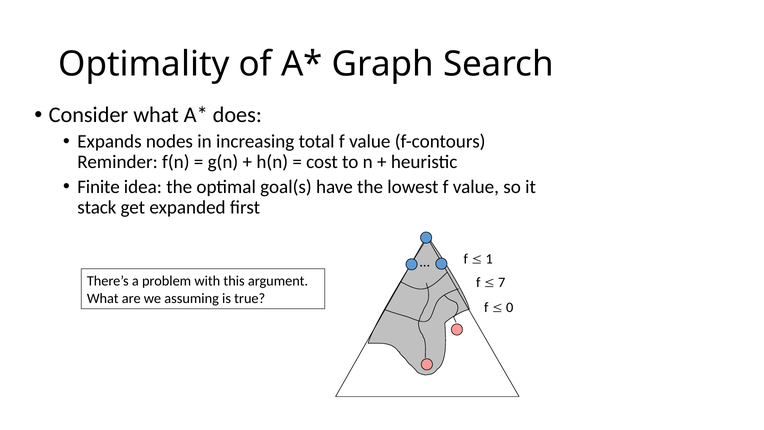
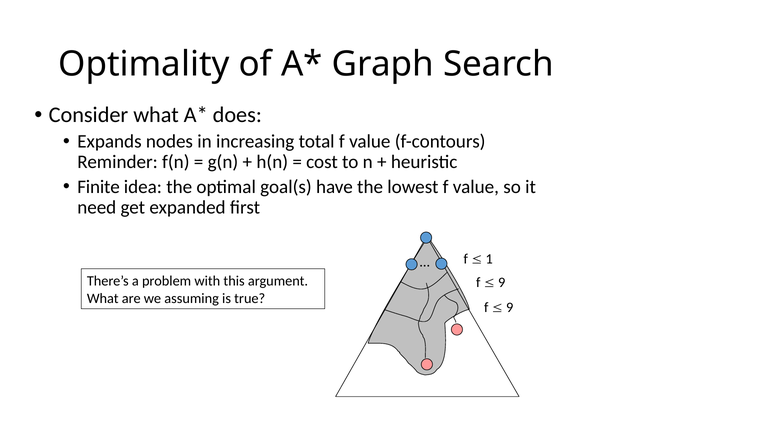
stack: stack -> need (97, 207)
7: 7 -> 9 (502, 283)
0: 0 -> 9 (510, 307)
